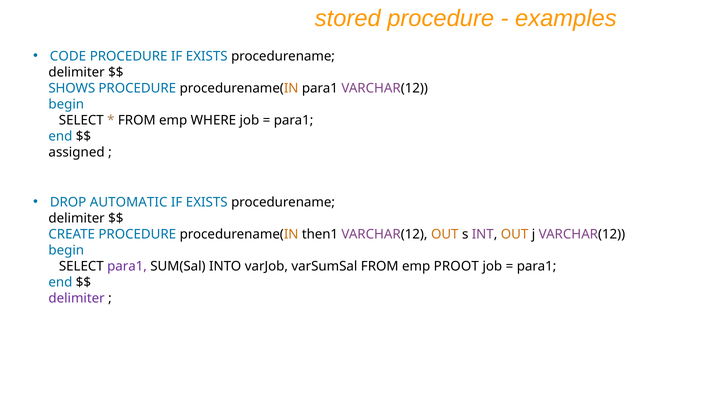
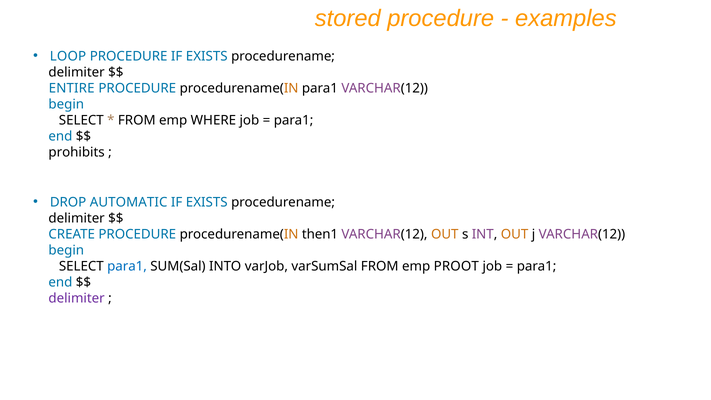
CODE: CODE -> LOOP (68, 56)
SHOWS: SHOWS -> ENTIRE (72, 88)
assigned: assigned -> prohibits (77, 152)
para1 colour: purple -> blue (127, 266)
